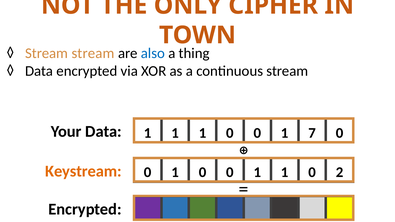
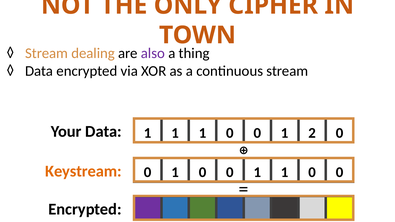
Stream stream: stream -> dealing (93, 53)
also colour: blue -> purple (153, 53)
7: 7 -> 2 (312, 133)
2: 2 -> 0 (340, 172)
